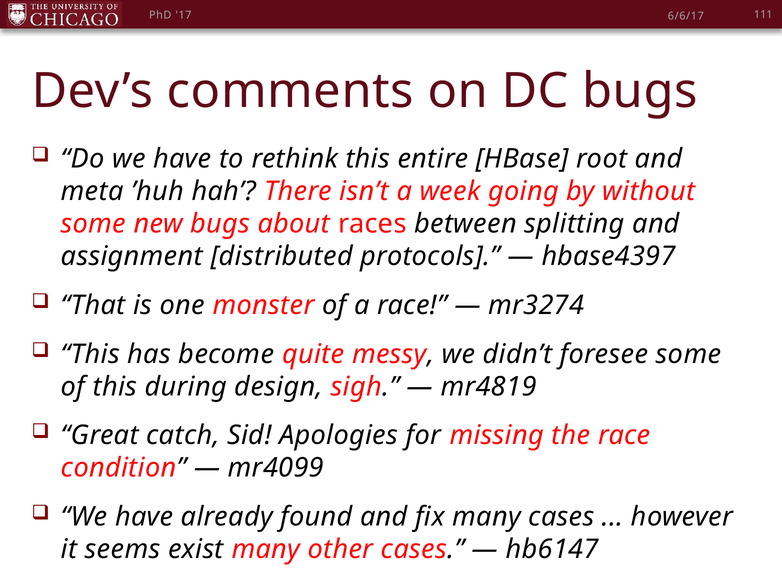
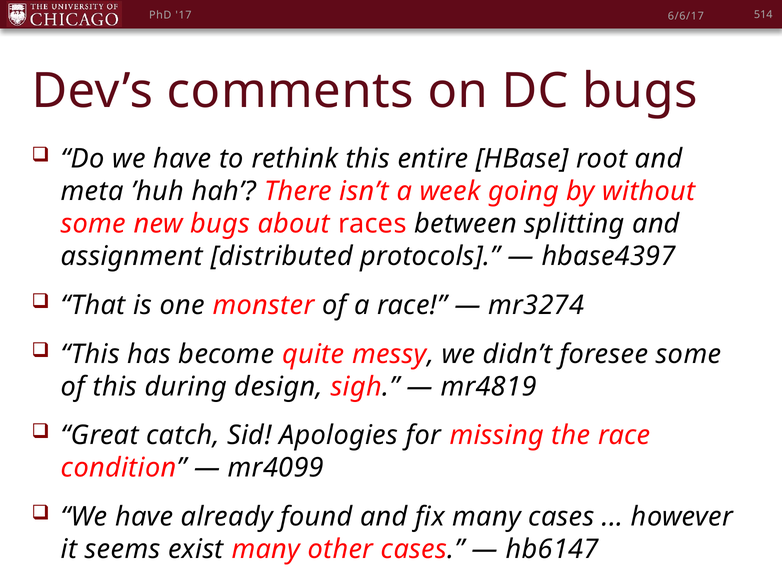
111: 111 -> 514 (763, 15)
